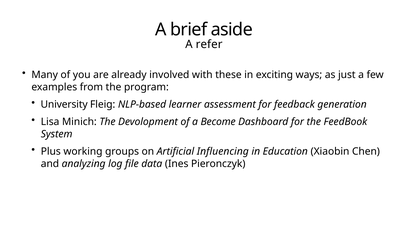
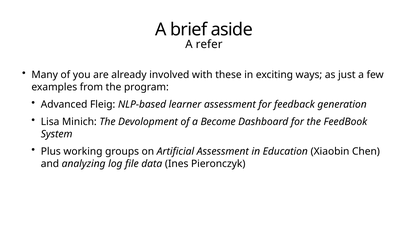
University: University -> Advanced (64, 104)
Artificial Influencing: Influencing -> Assessment (223, 151)
